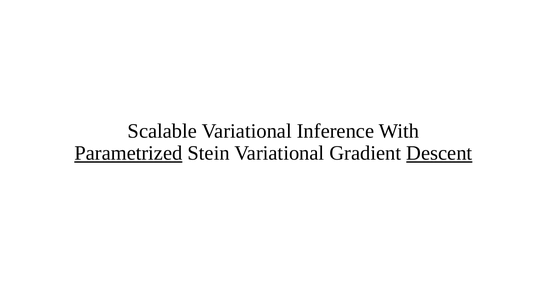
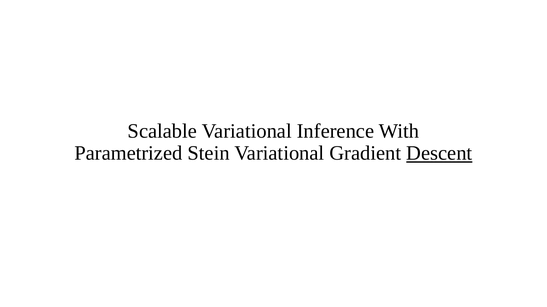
Parametrized underline: present -> none (128, 153)
